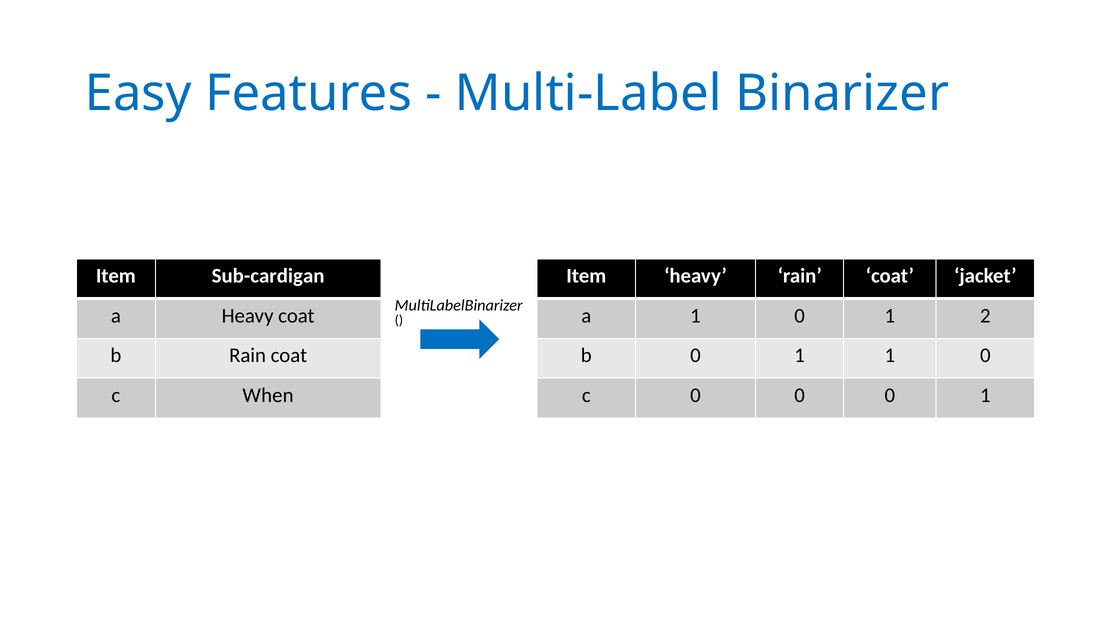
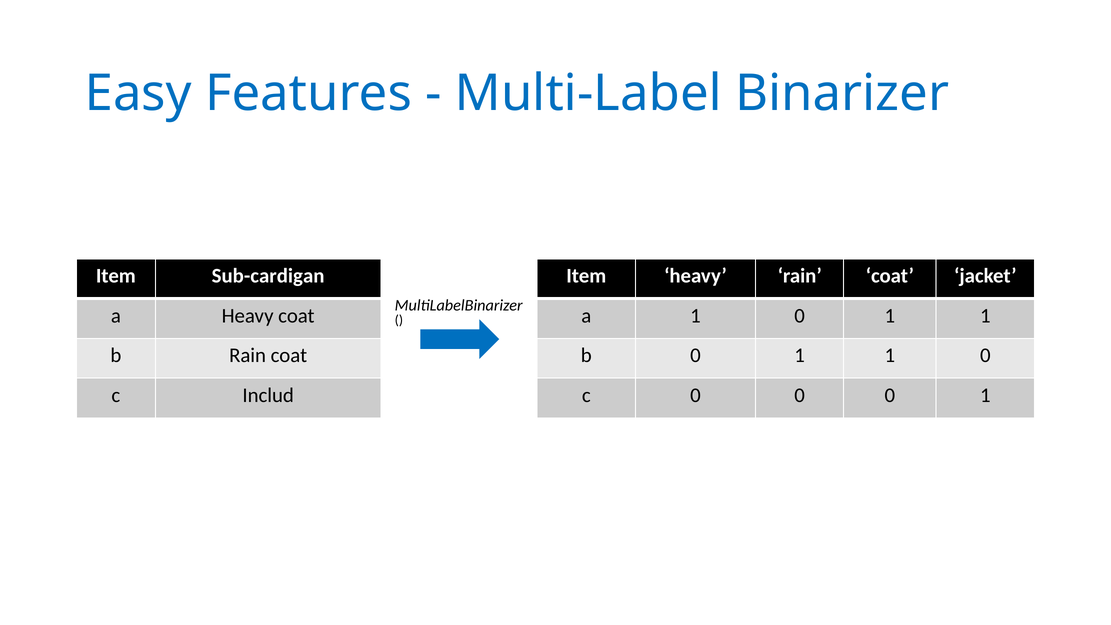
1 0 1 2: 2 -> 1 (985, 316)
When: When -> Includ (268, 395)
